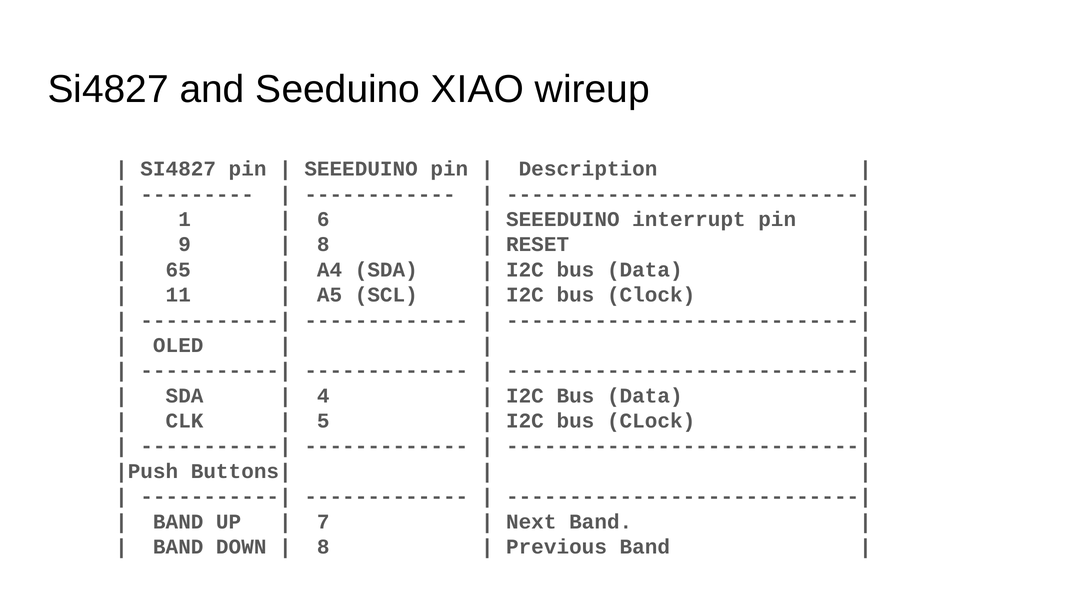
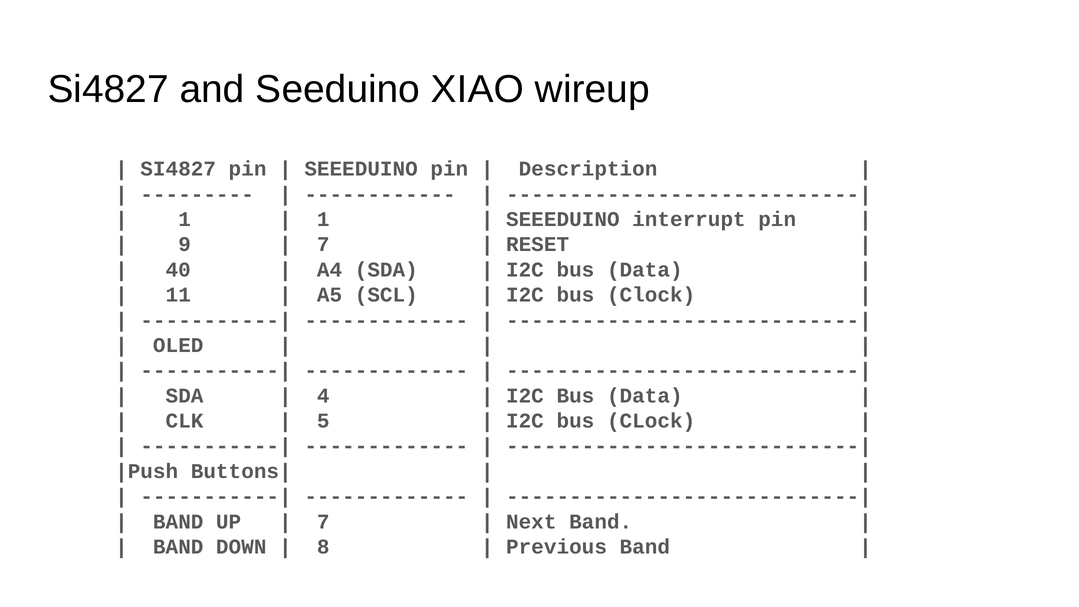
6: 6 -> 1 (323, 219)
8: 8 -> 7 (323, 245)
65: 65 -> 40 (178, 270)
